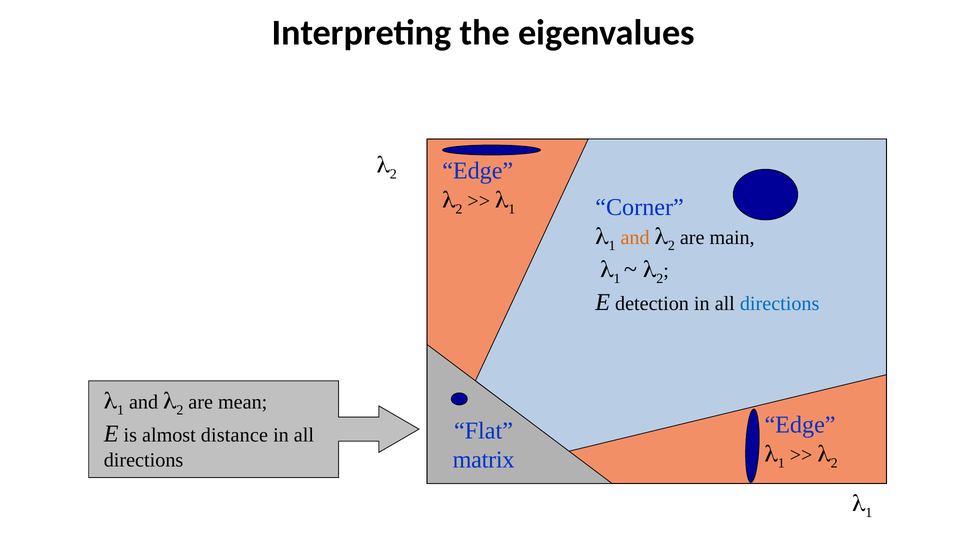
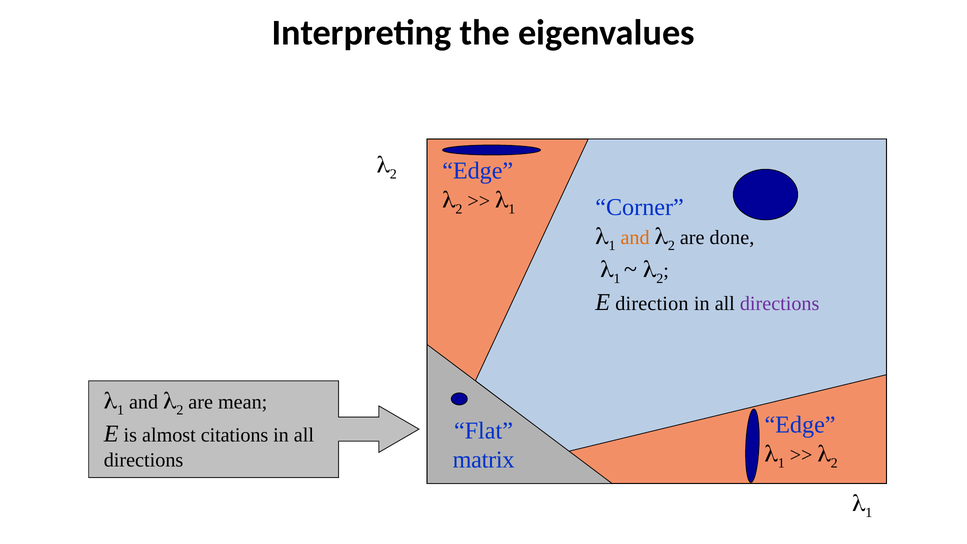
main: main -> done (732, 237)
detection: detection -> direction (652, 303)
directions colour: blue -> purple (780, 303)
distance: distance -> citations (235, 435)
